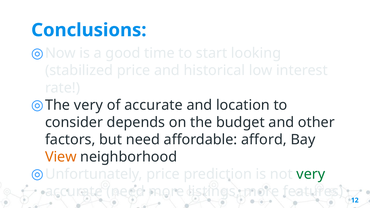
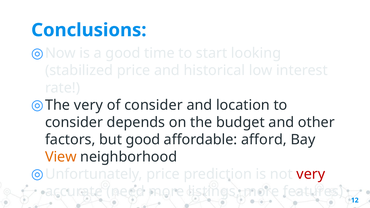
of accurate: accurate -> consider (154, 105)
but need: need -> good (143, 140)
very colour: green -> red (311, 174)
